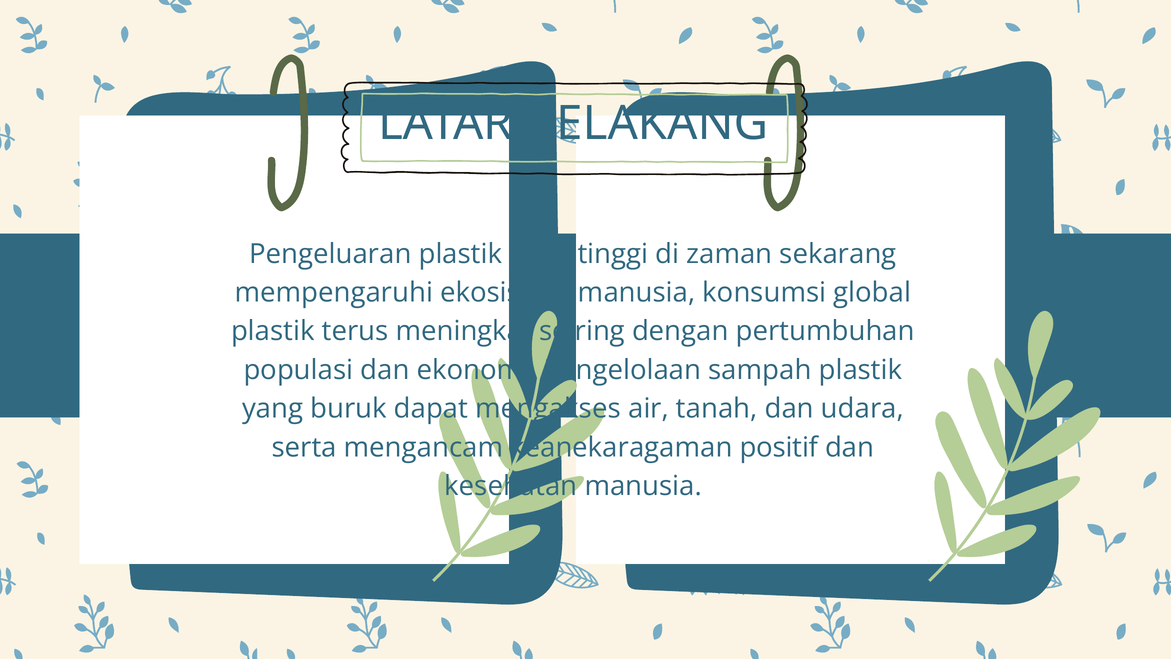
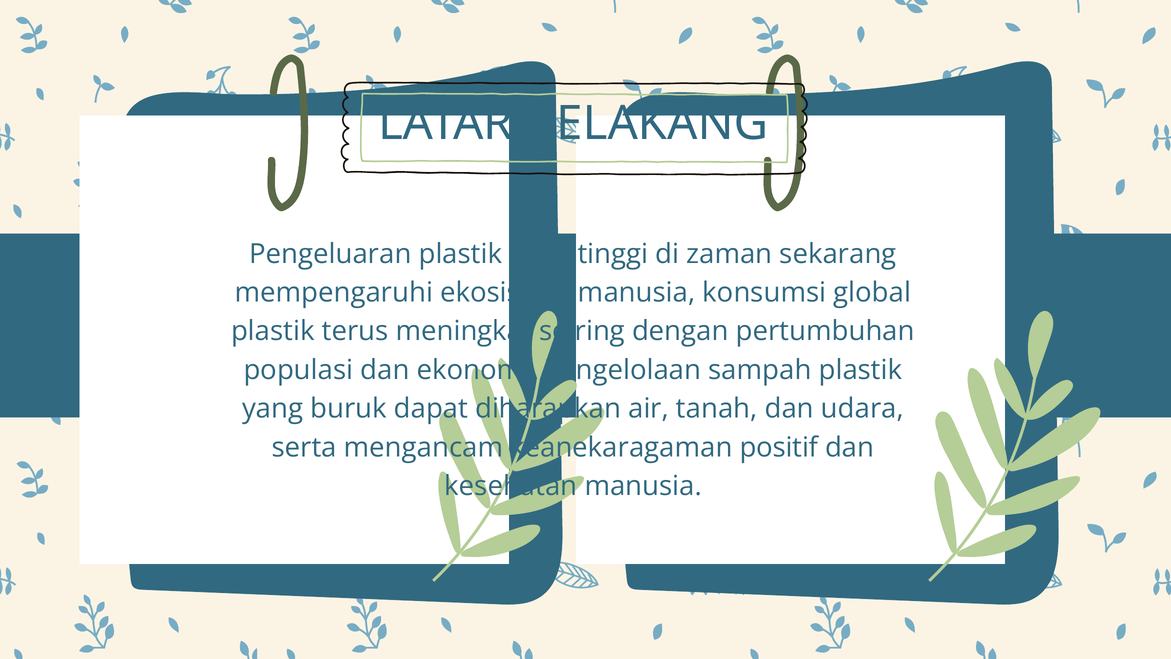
mengakses: mengakses -> diharapkan (548, 409)
